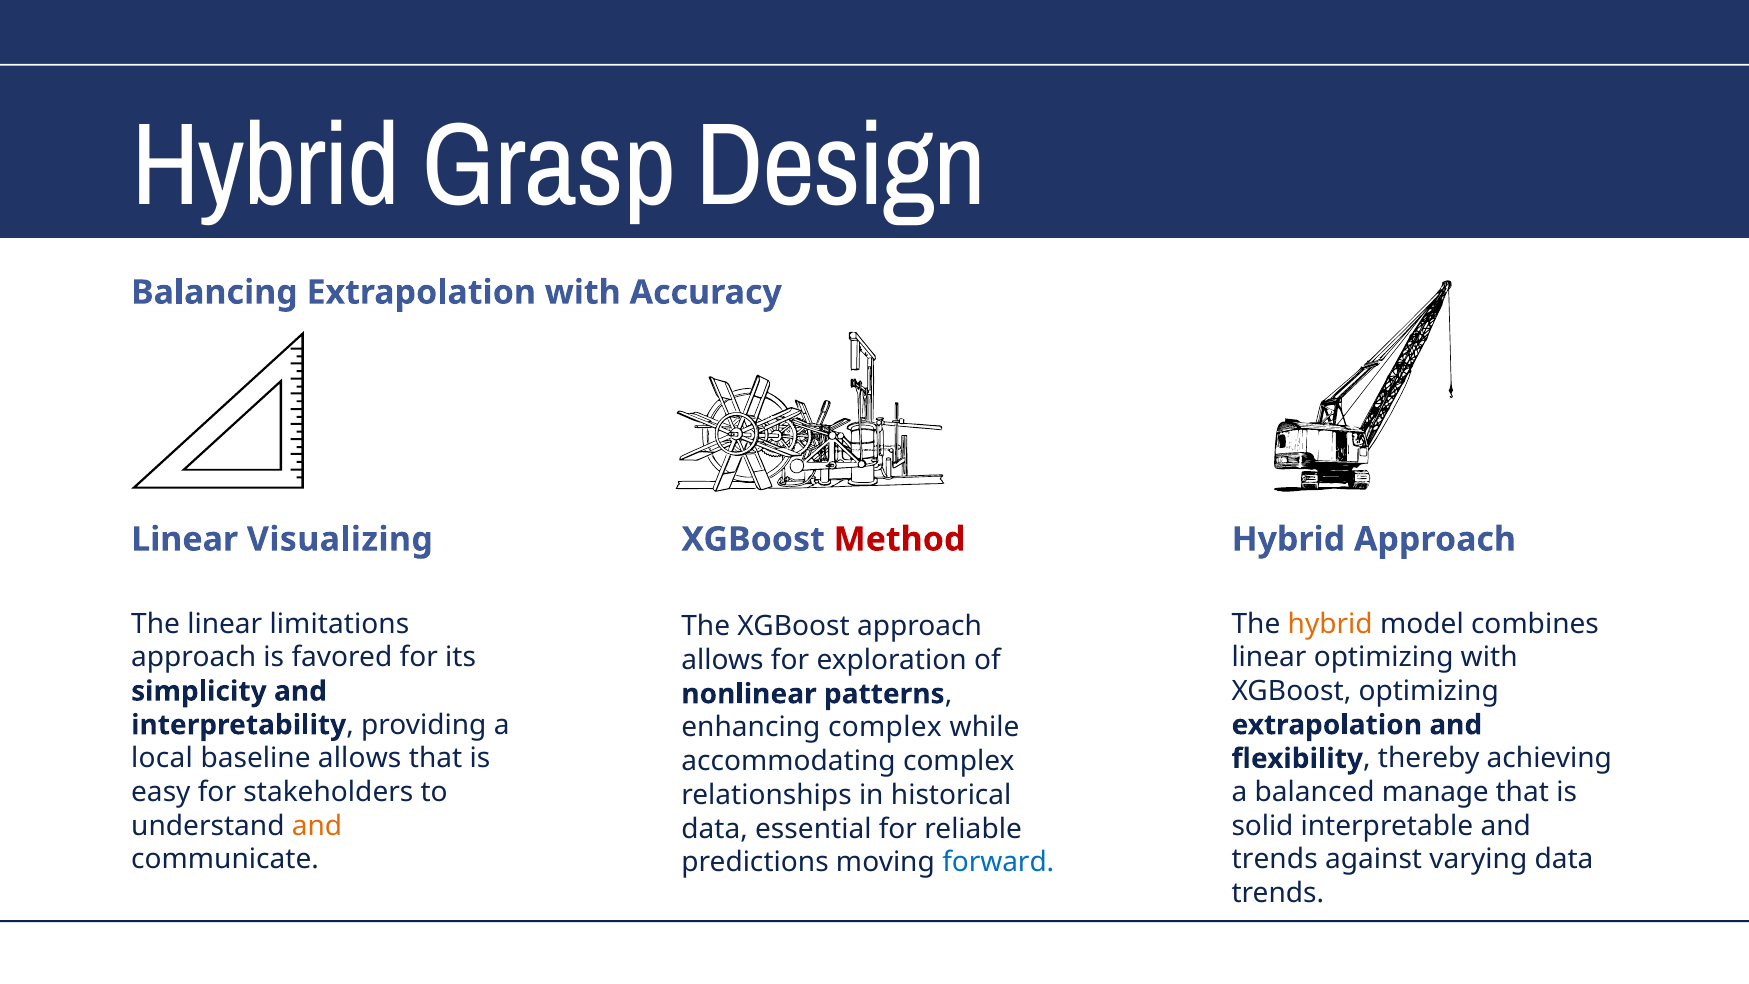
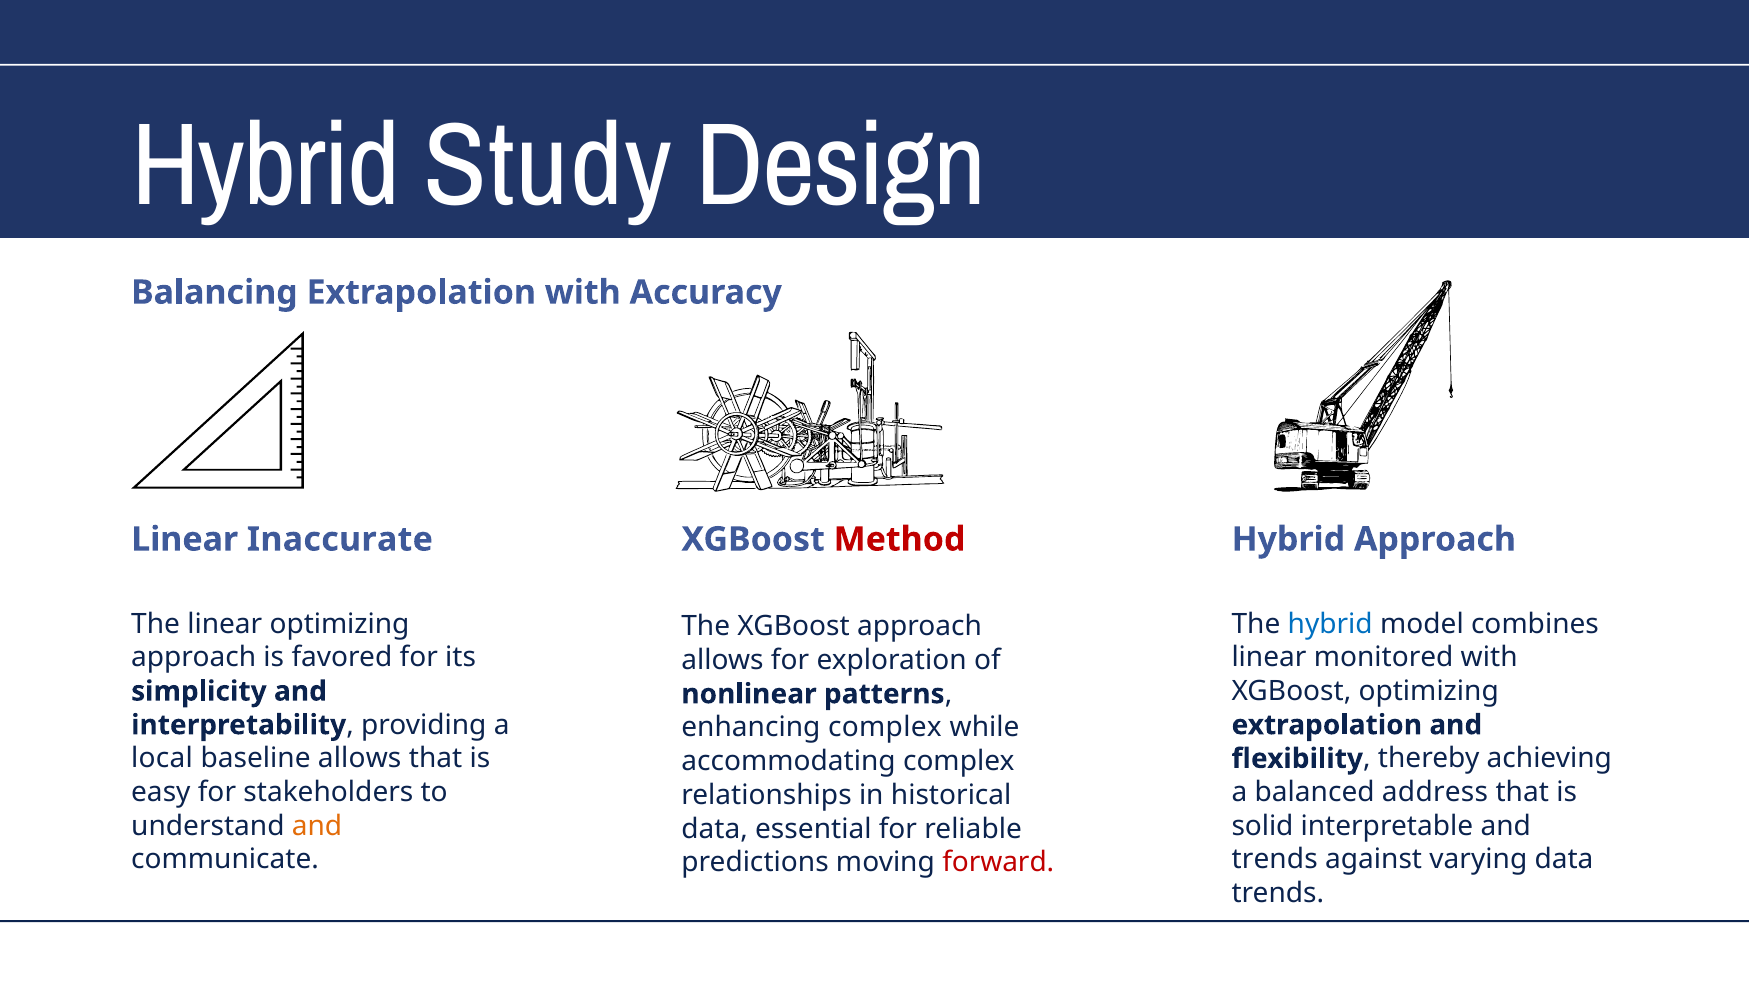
Grasp: Grasp -> Study (548, 166)
Visualizing: Visualizing -> Inaccurate (340, 539)
linear limitations: limitations -> optimizing (339, 624)
hybrid colour: orange -> blue (1330, 624)
linear optimizing: optimizing -> monitored (1384, 658)
manage: manage -> address (1435, 792)
forward colour: blue -> red (998, 862)
